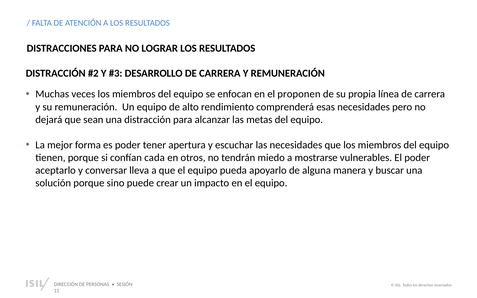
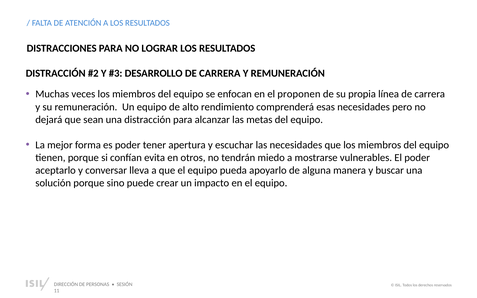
cada: cada -> evita (155, 158)
